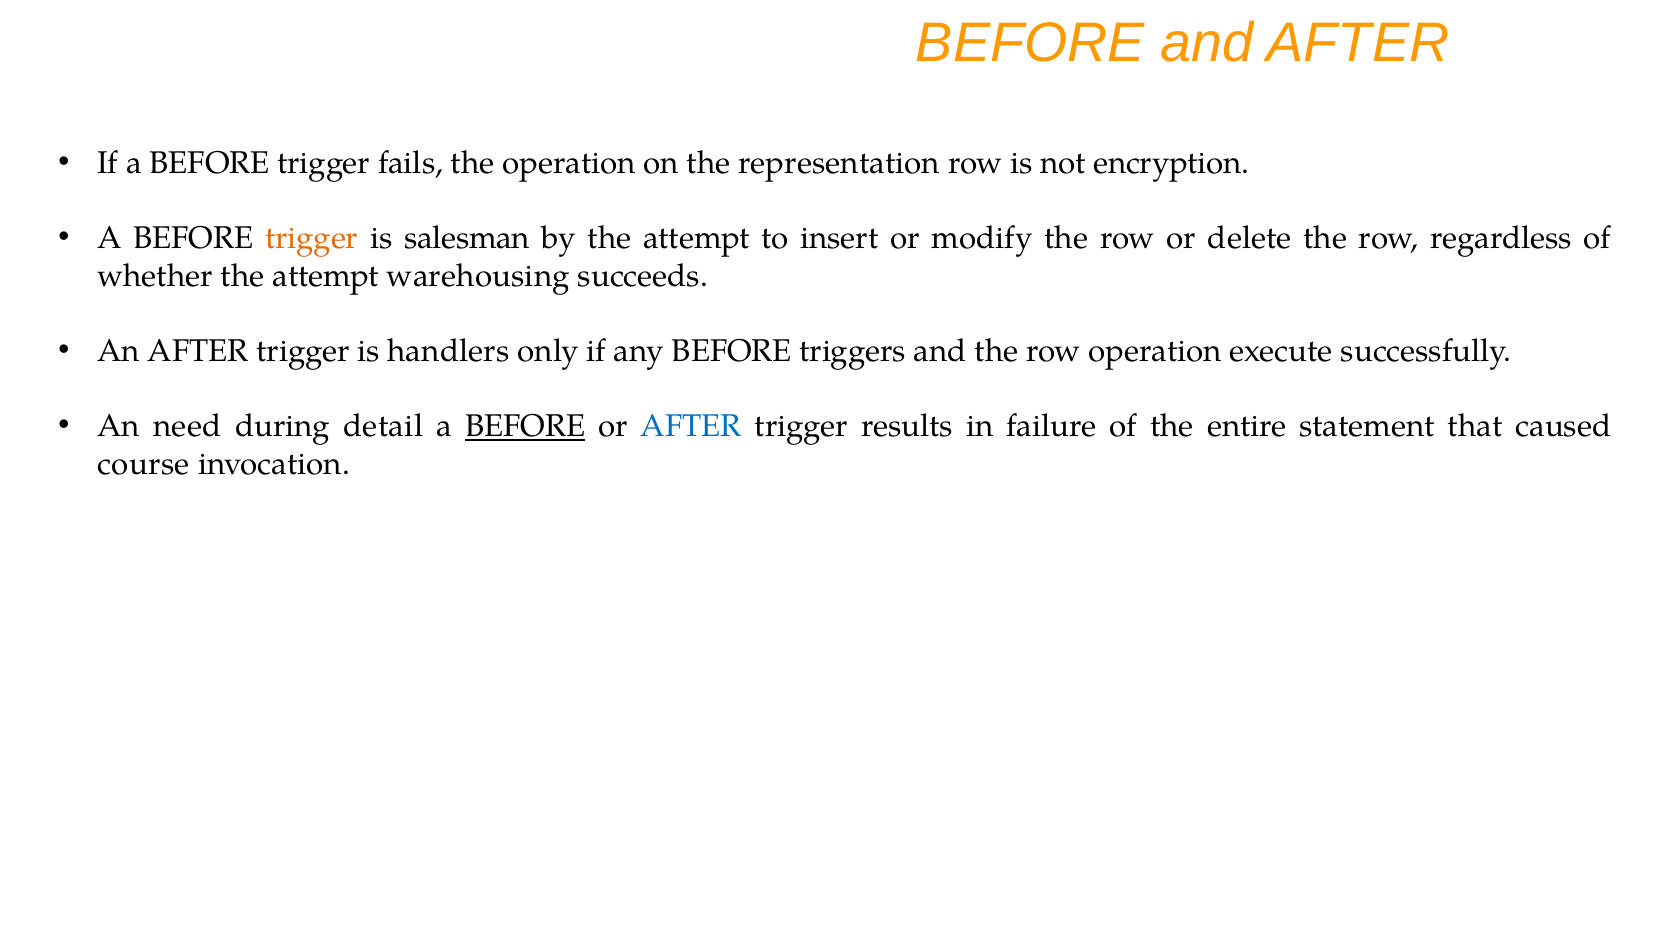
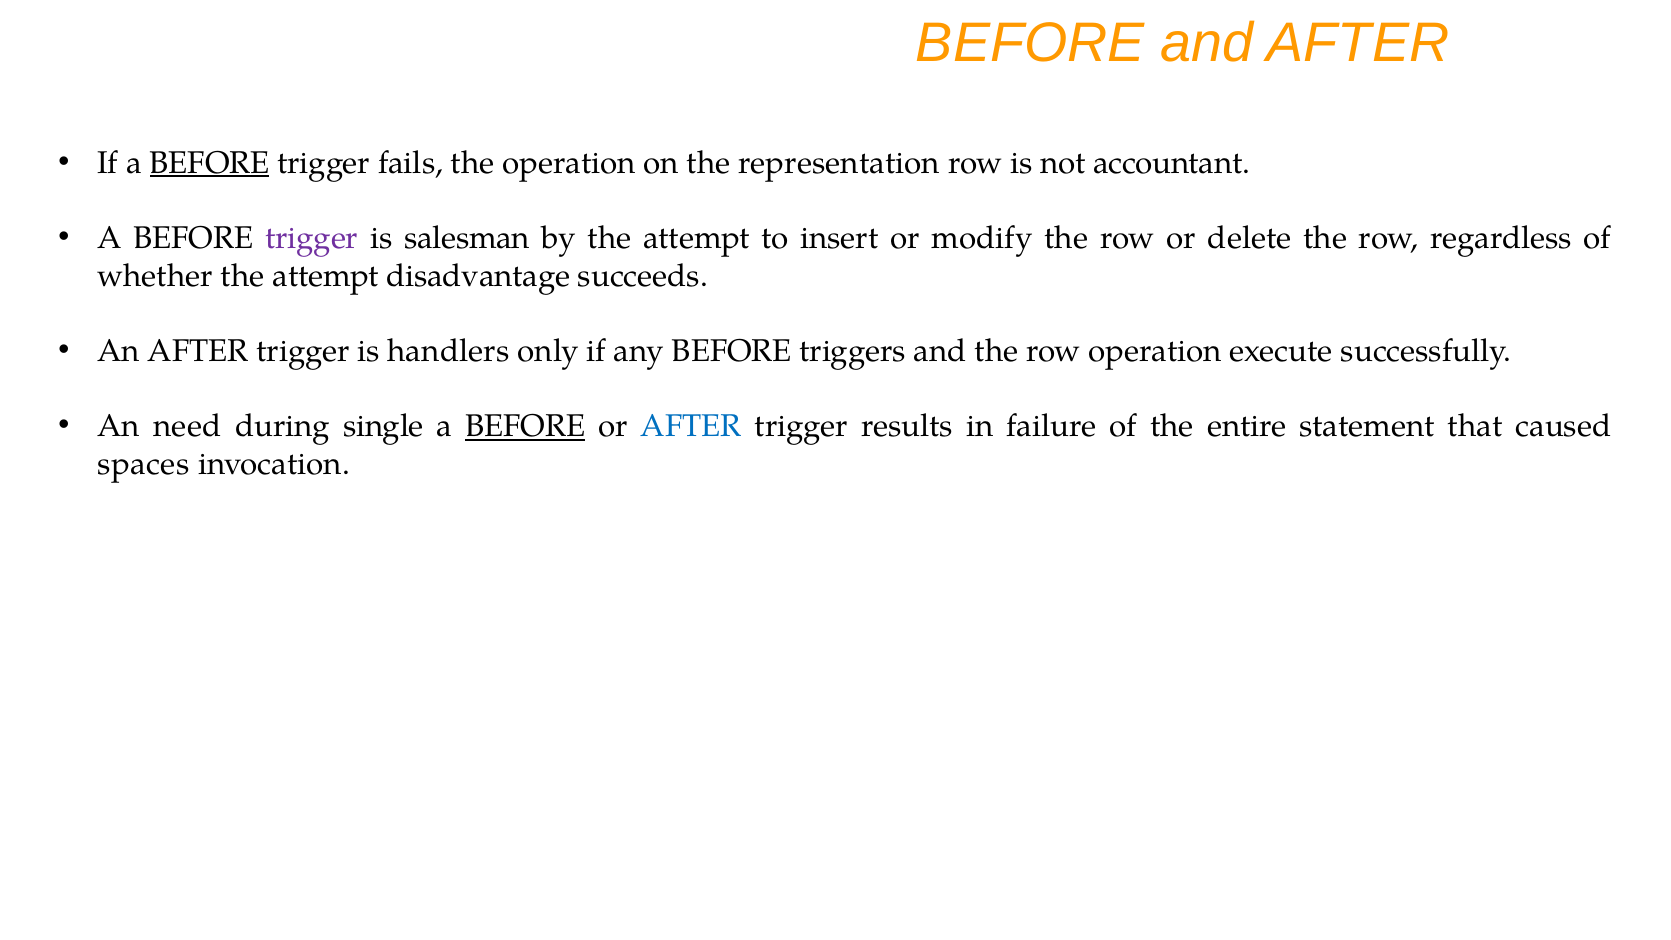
BEFORE underline: none -> present (210, 163)
encryption: encryption -> accountant (1171, 163)
trigger colour: orange -> purple (312, 238)
warehousing: warehousing -> disadvantage (478, 276)
detail: detail -> single (384, 426)
course: course -> spaces (144, 464)
